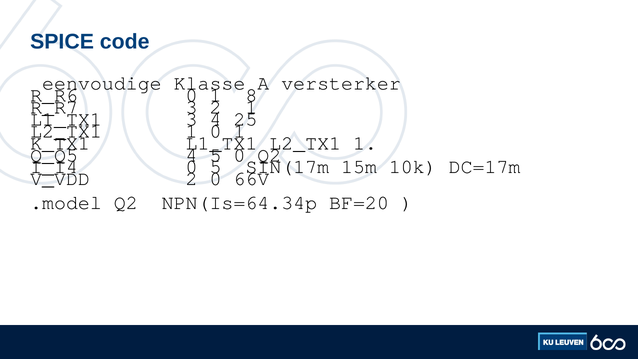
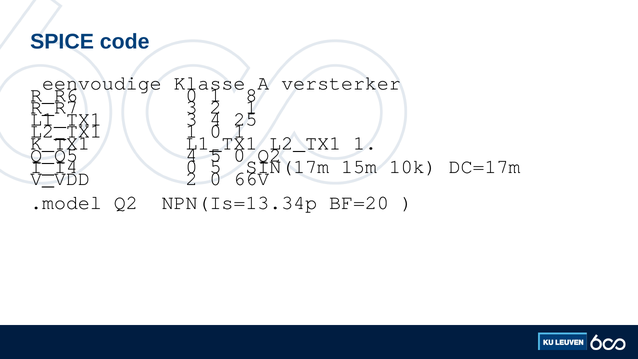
NPN(Is=64.34p: NPN(Is=64.34p -> NPN(Is=13.34p (239, 203)
